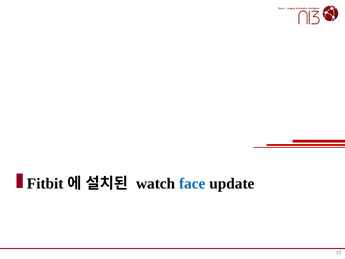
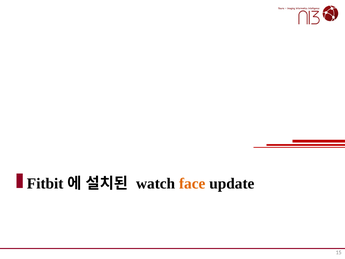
face colour: blue -> orange (192, 183)
